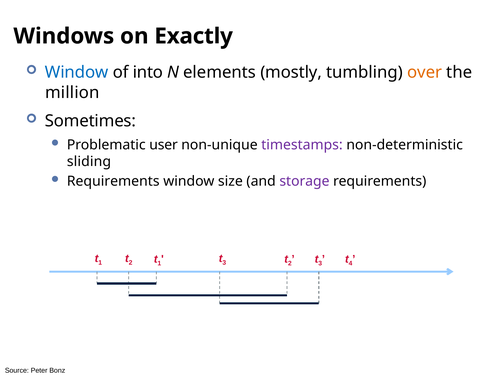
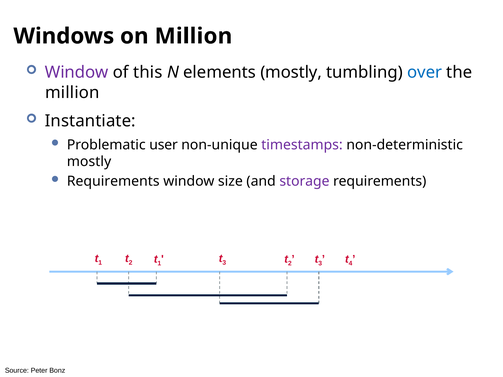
on Exactly: Exactly -> Million (193, 36)
Window colour: blue -> purple (77, 72)
into: into -> this (148, 72)
over colour: orange -> blue (425, 72)
Sometimes: Sometimes -> Instantiate (90, 121)
sliding: sliding -> mostly (89, 162)
